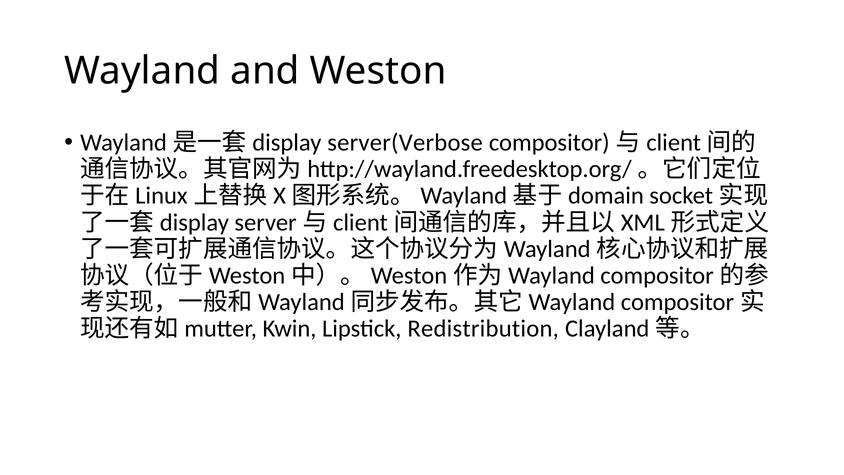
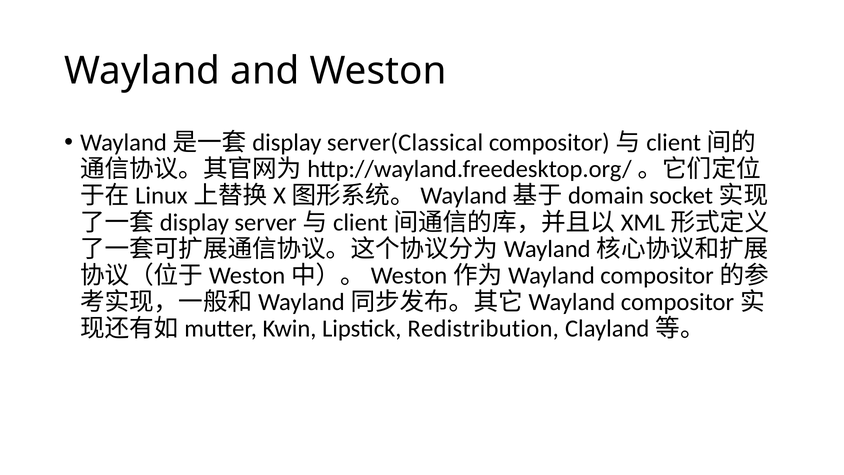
server(Verbose: server(Verbose -> server(Classical (405, 143)
